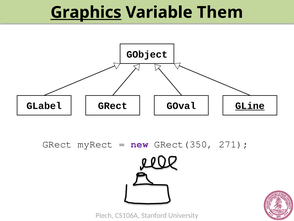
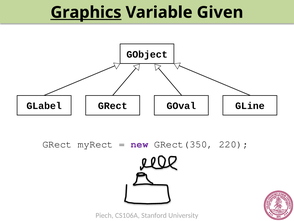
Them: Them -> Given (220, 12)
GLine underline: present -> none (250, 106)
271: 271 -> 220 (234, 144)
